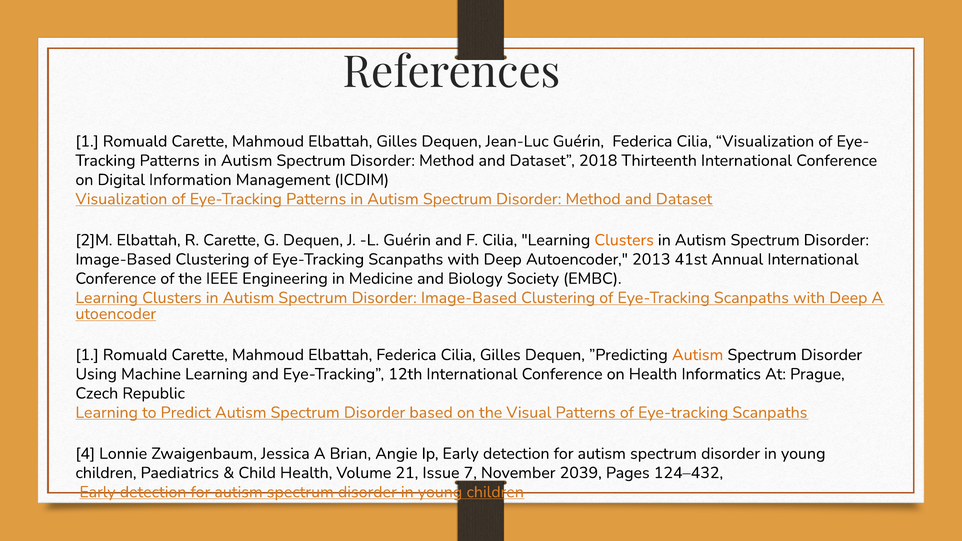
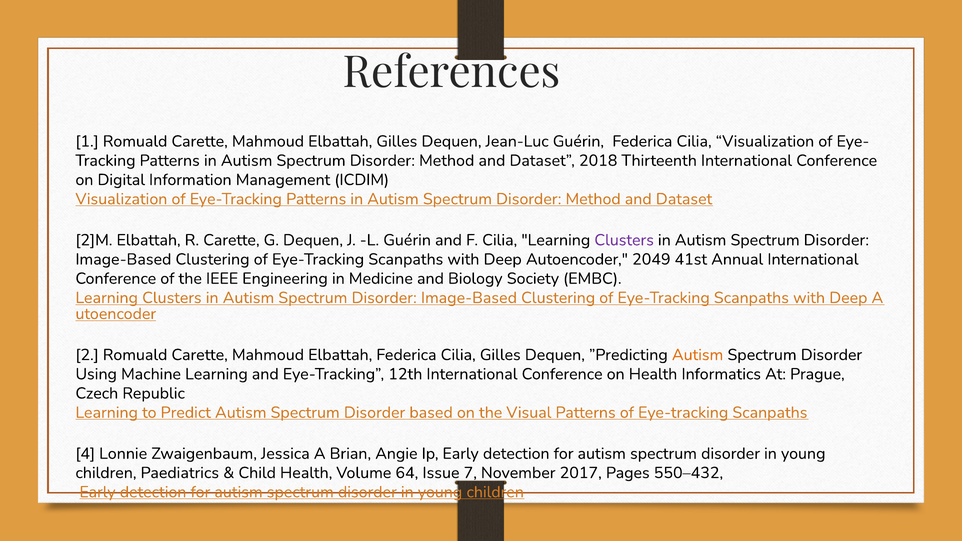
Clusters colour: orange -> purple (624, 240)
2013: 2013 -> 2049 (651, 259)
1: 1 -> 2 (87, 355)
21: 21 -> 64 (407, 473)
2039: 2039 -> 2017 (581, 473)
124–432: 124–432 -> 550–432 (688, 473)
